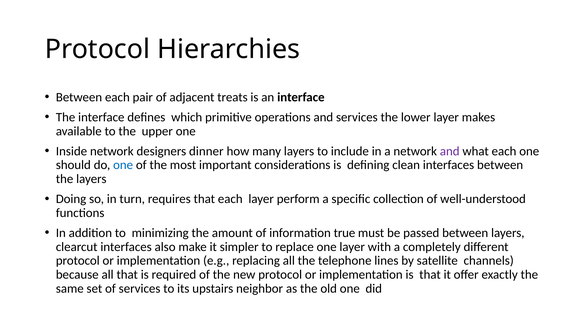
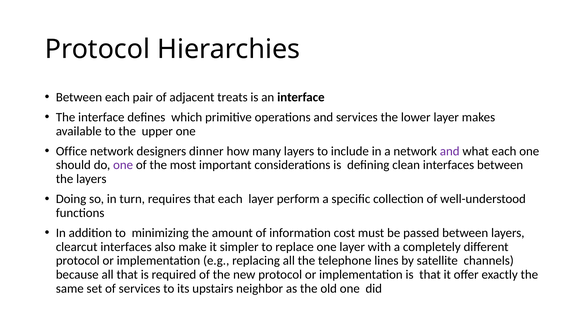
Inside: Inside -> Office (71, 151)
one colour: blue -> purple (123, 165)
true: true -> cost (344, 233)
